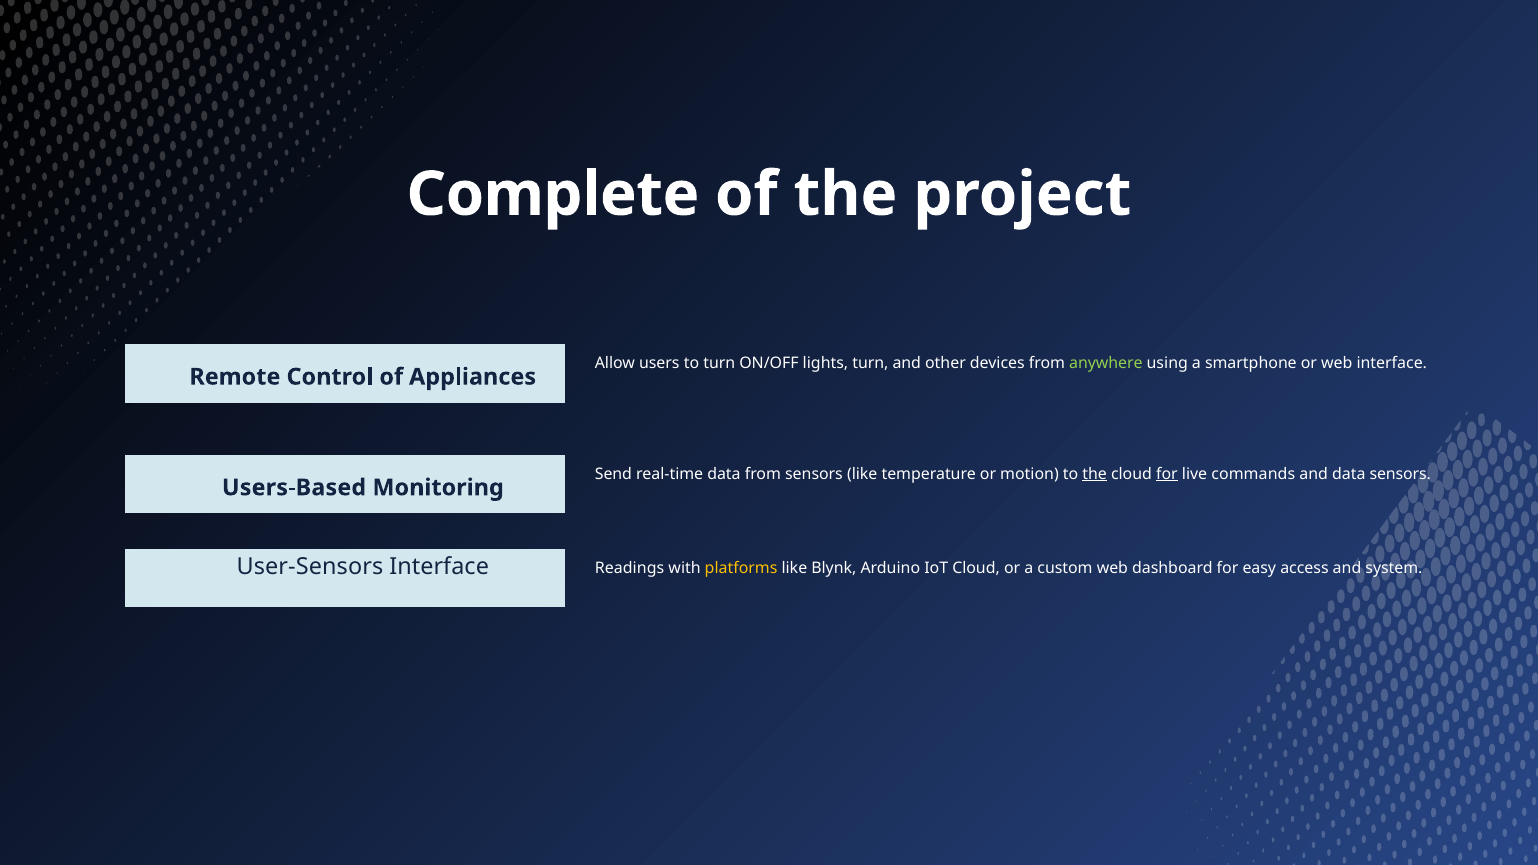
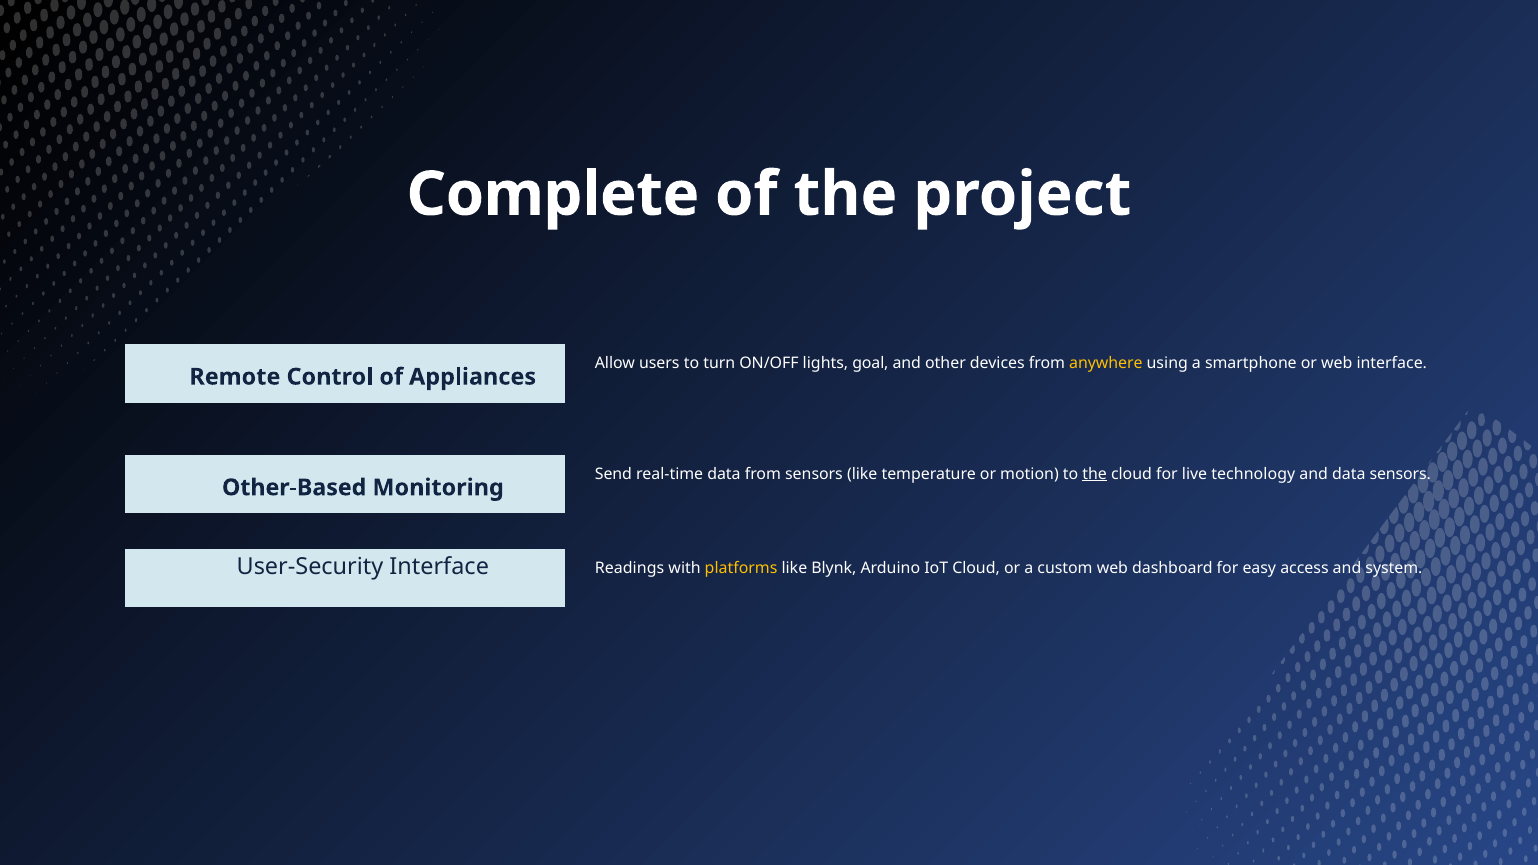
lights turn: turn -> goal (870, 364)
anywhere colour: light green -> yellow (1106, 364)
for underline: present -> none (1167, 474)
commands: commands -> technology (1253, 474)
Users-Based: Users-Based -> Other-Based (294, 488)
User-Sensors: User-Sensors -> User-Security (310, 566)
